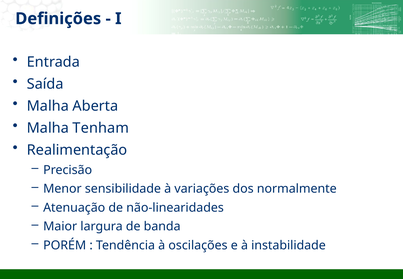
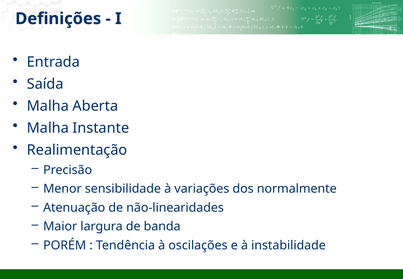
Tenham: Tenham -> Instante (101, 128)
